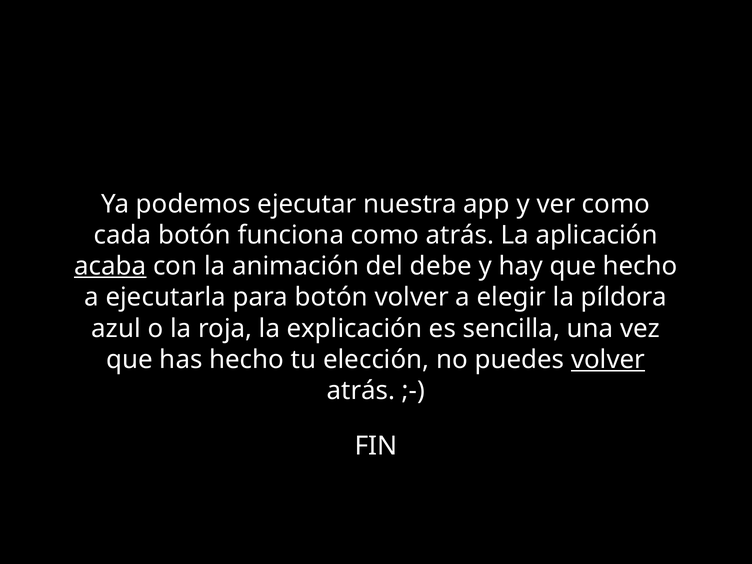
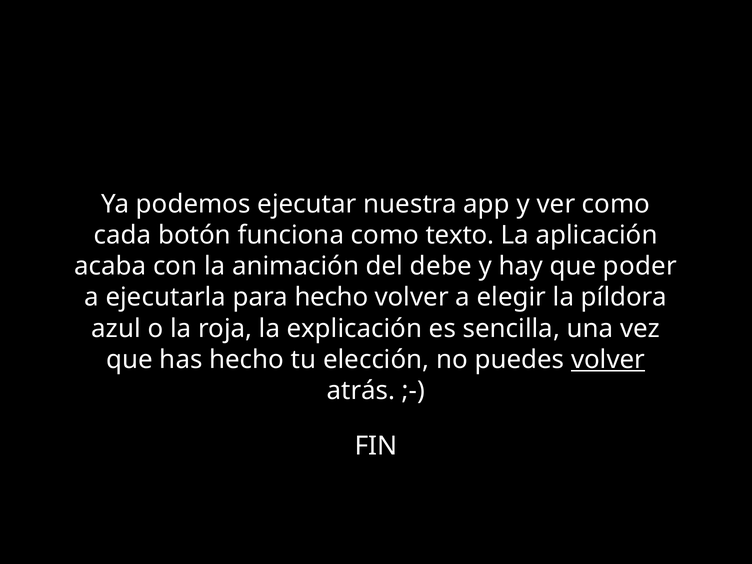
como atrás: atrás -> texto (460, 235)
acaba underline: present -> none (110, 266)
que hecho: hecho -> poder (640, 266)
para botón: botón -> hecho (331, 297)
